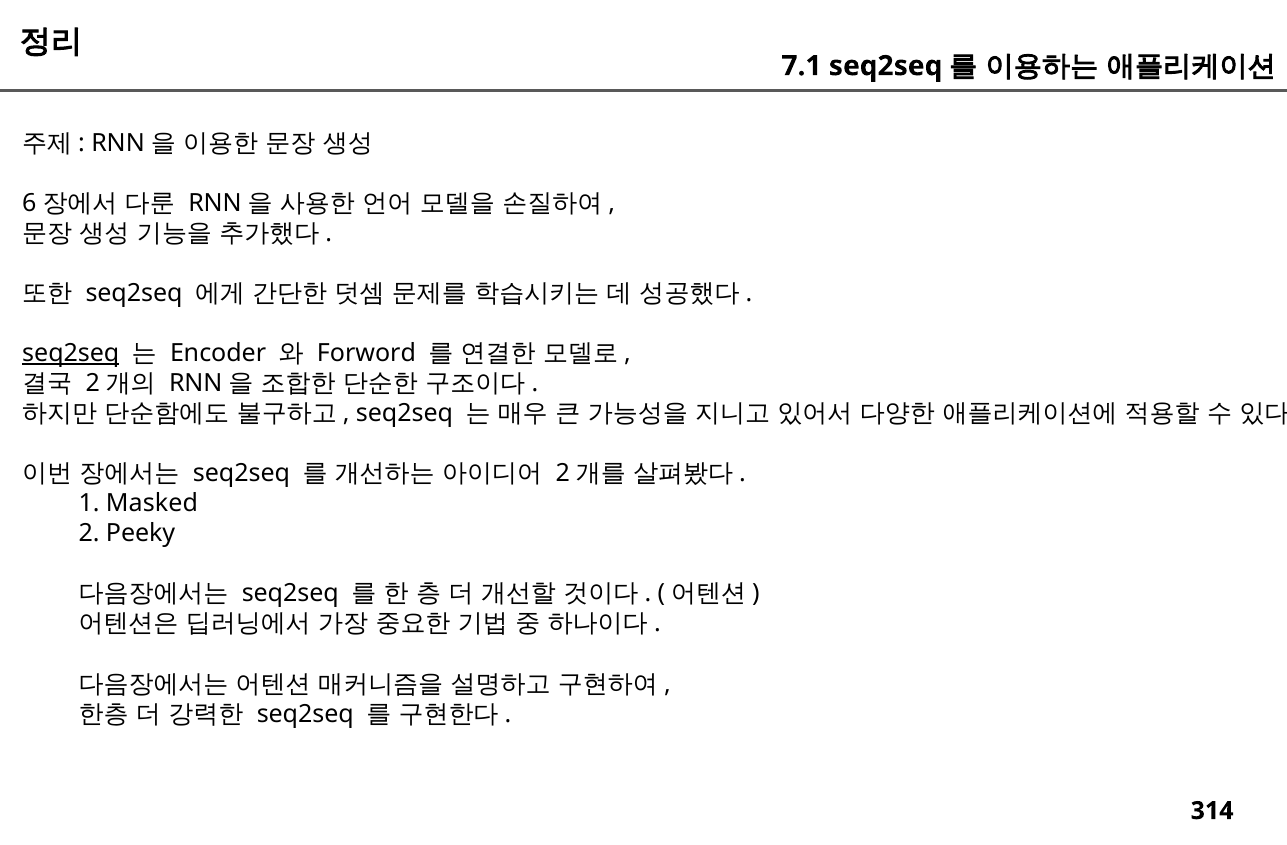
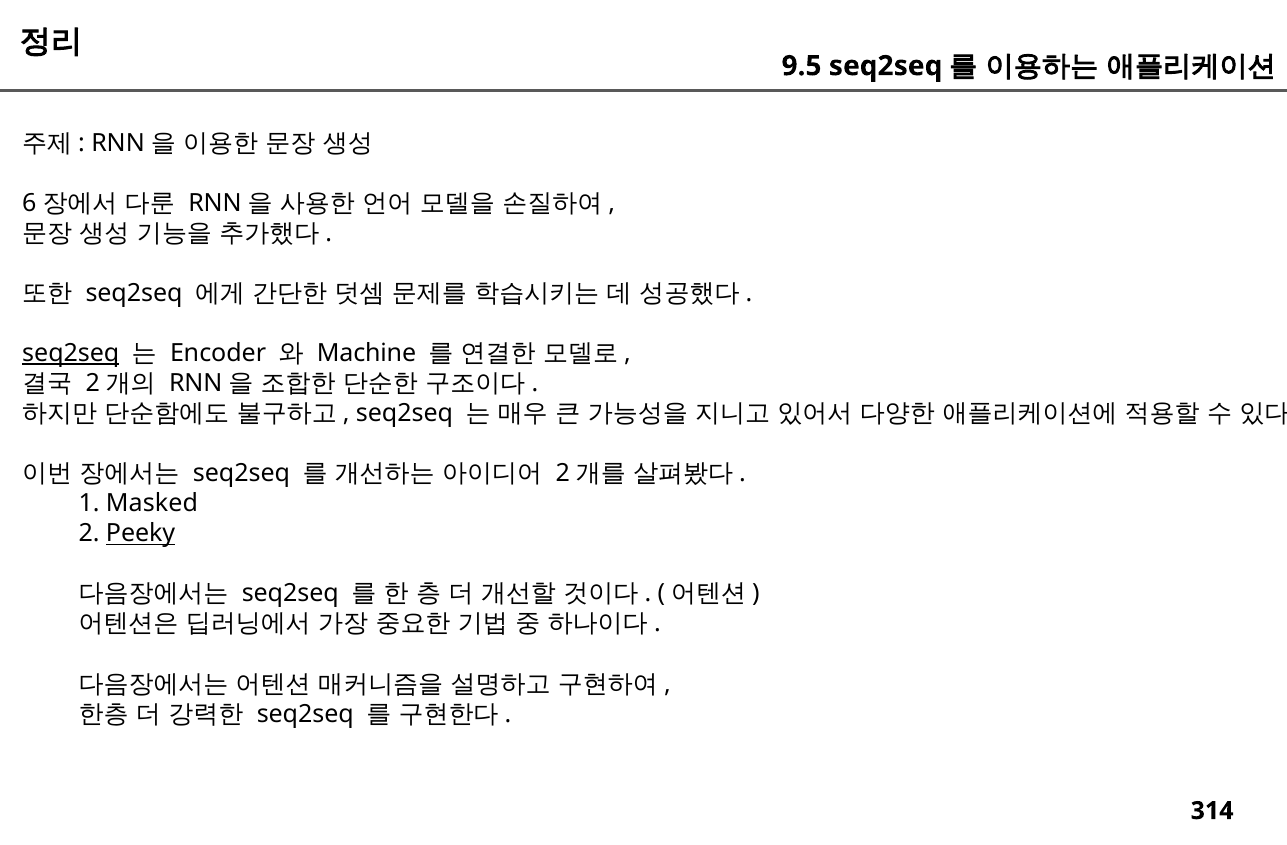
7.1: 7.1 -> 9.5 (802, 66)
Forword: Forword -> Machine (367, 354)
Peeky underline: none -> present (141, 534)
